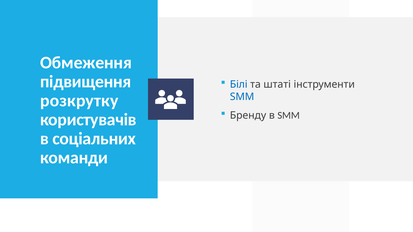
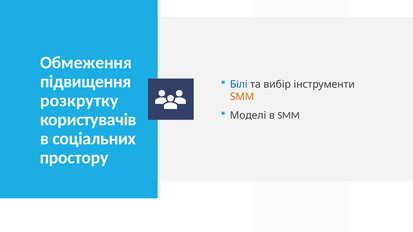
штаті: штаті -> вибір (277, 85)
SMM colour: blue -> orange (242, 97)
Бренду: Бренду -> Моделі (248, 115)
команди: команди -> простору (74, 158)
